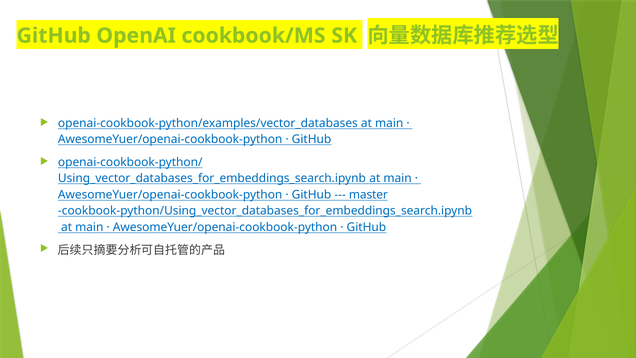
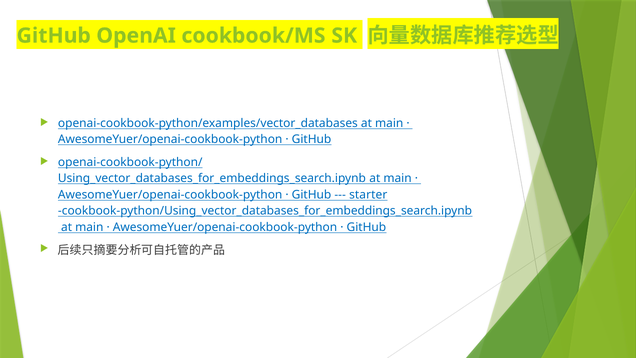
master: master -> starter (368, 195)
